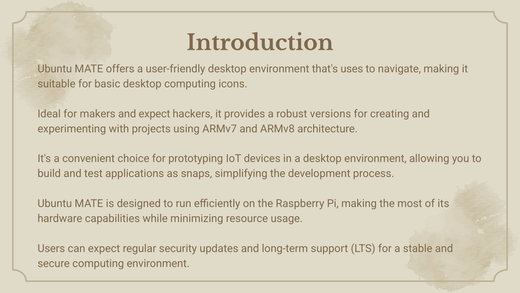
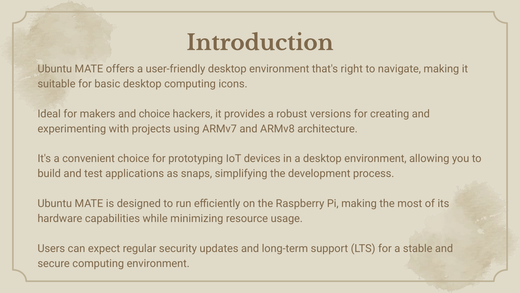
uses: uses -> right (352, 69)
and expect: expect -> choice (154, 114)
